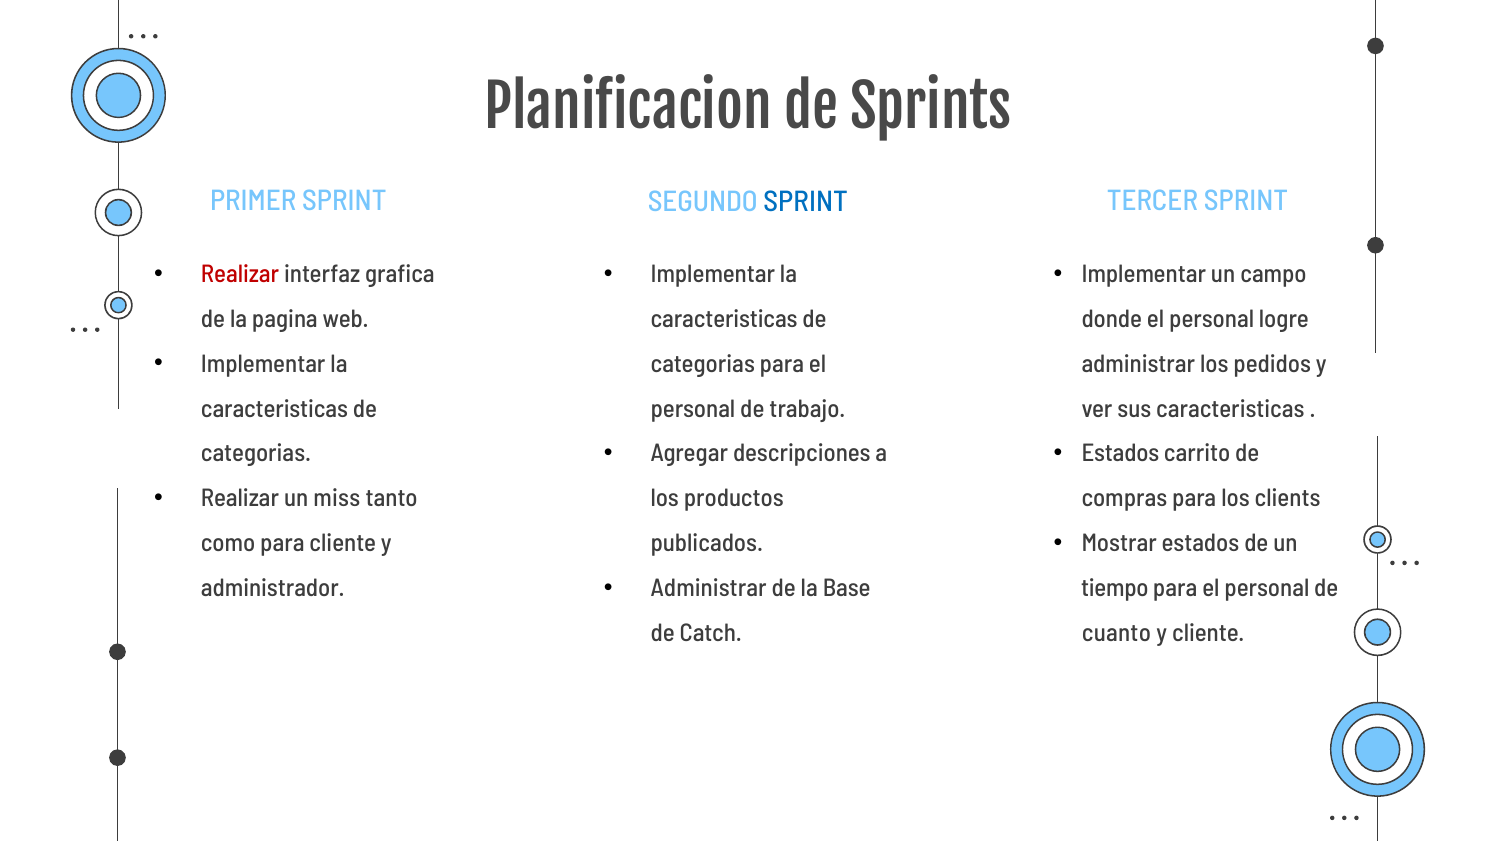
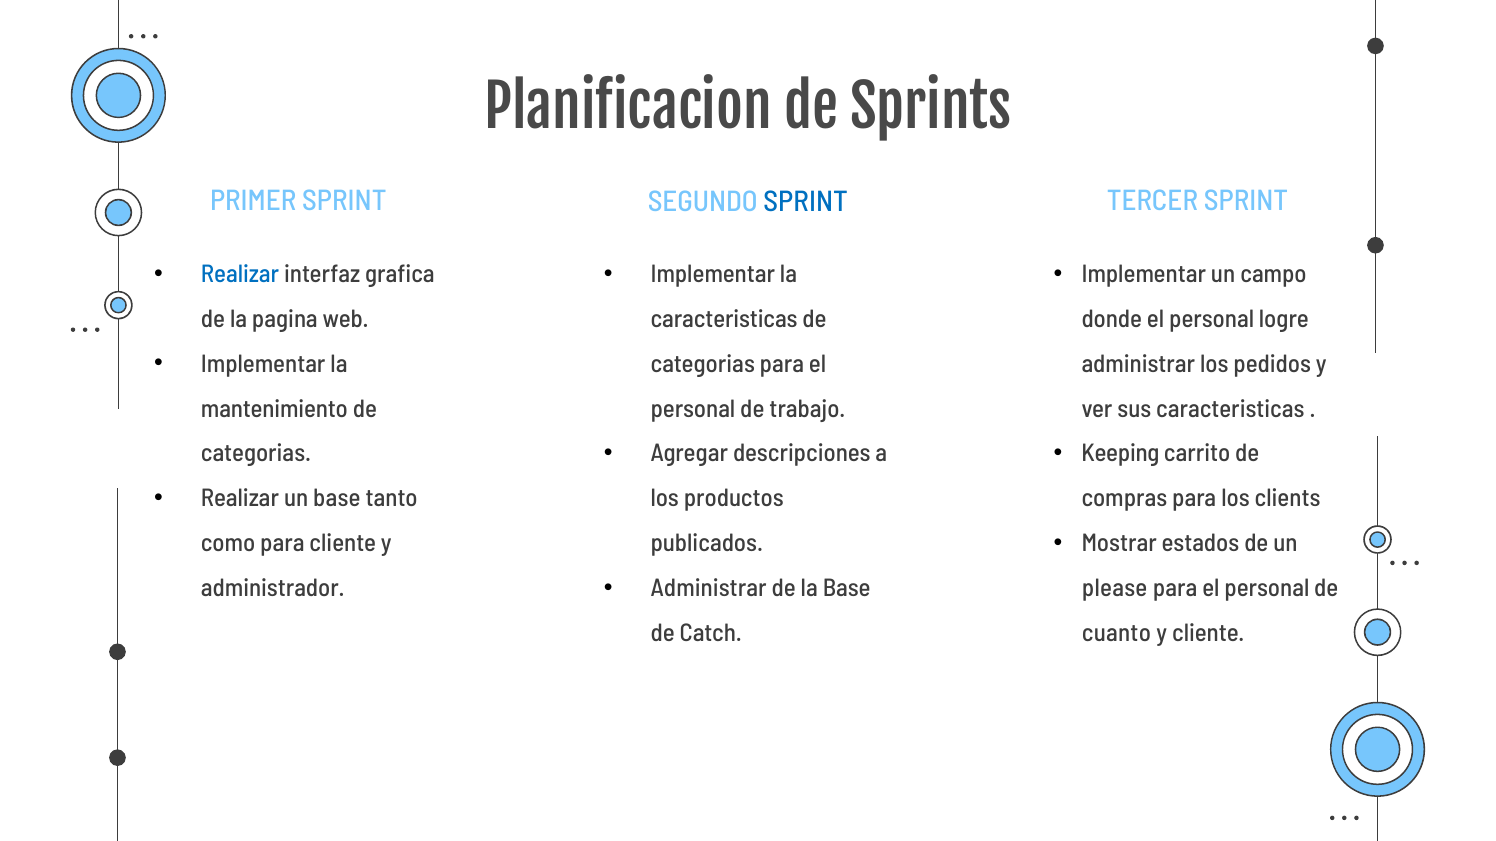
Realizar colour: red -> blue (240, 274)
caracteristicas: caracteristicas -> mantenimiento (274, 409)
Estados: Estados -> Keeping (1120, 454)
un miss: miss -> base (337, 499)
tiempo: tiempo -> please (1115, 589)
